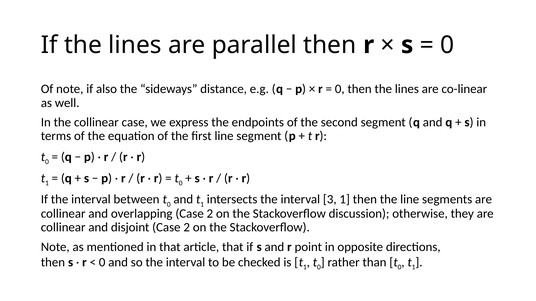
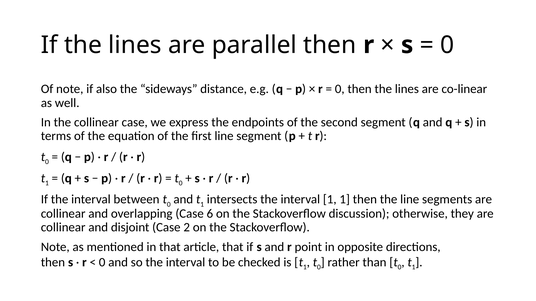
interval 3: 3 -> 1 (330, 200)
overlapping Case 2: 2 -> 6 (210, 214)
